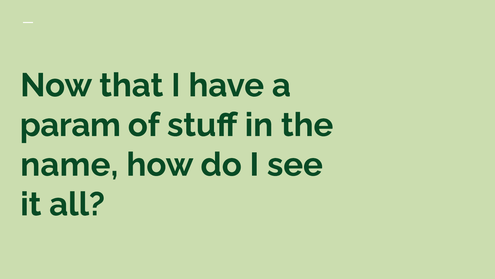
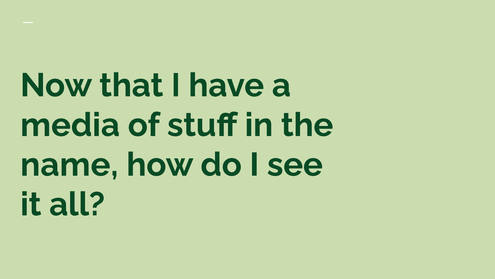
param: param -> media (70, 125)
